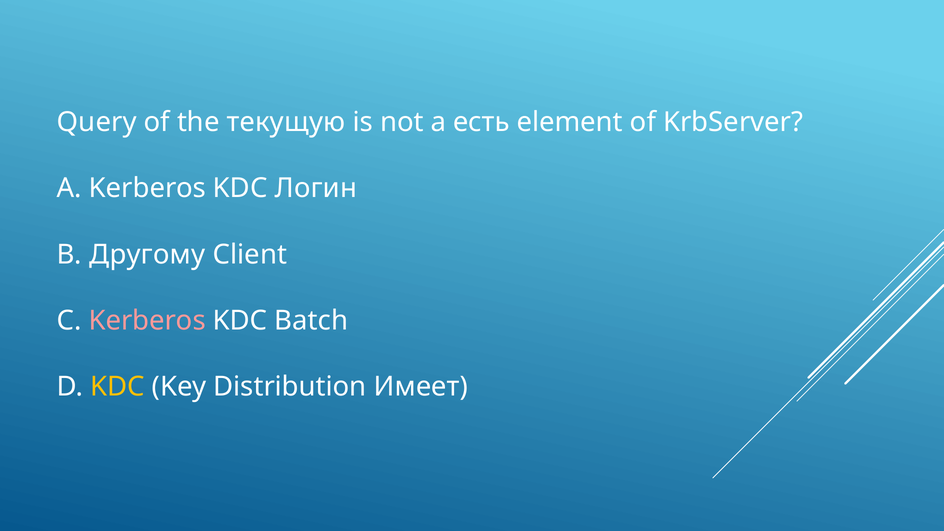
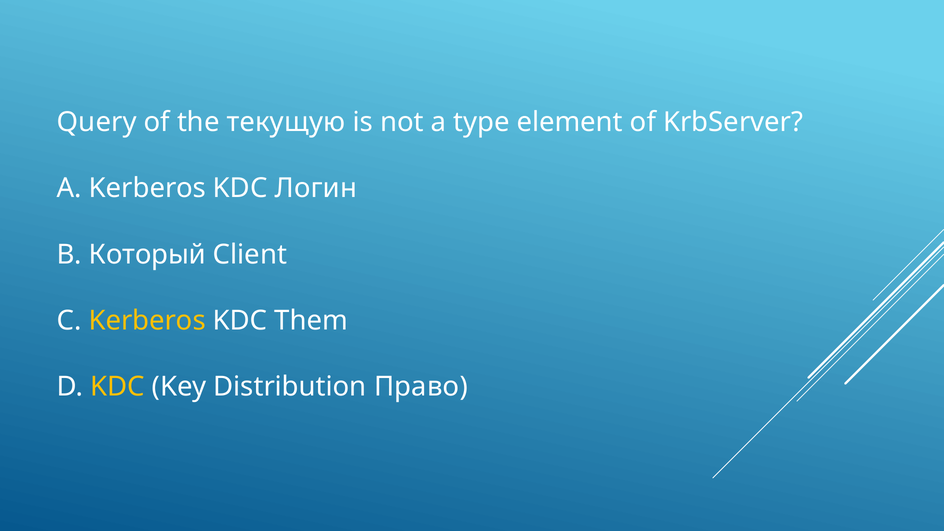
есть: есть -> type (481, 122)
Другому: Другому -> Который (147, 254)
Kerberos colour: pink -> yellow (147, 321)
Batch: Batch -> Them (311, 321)
Имеет: Имеет -> Право (421, 387)
